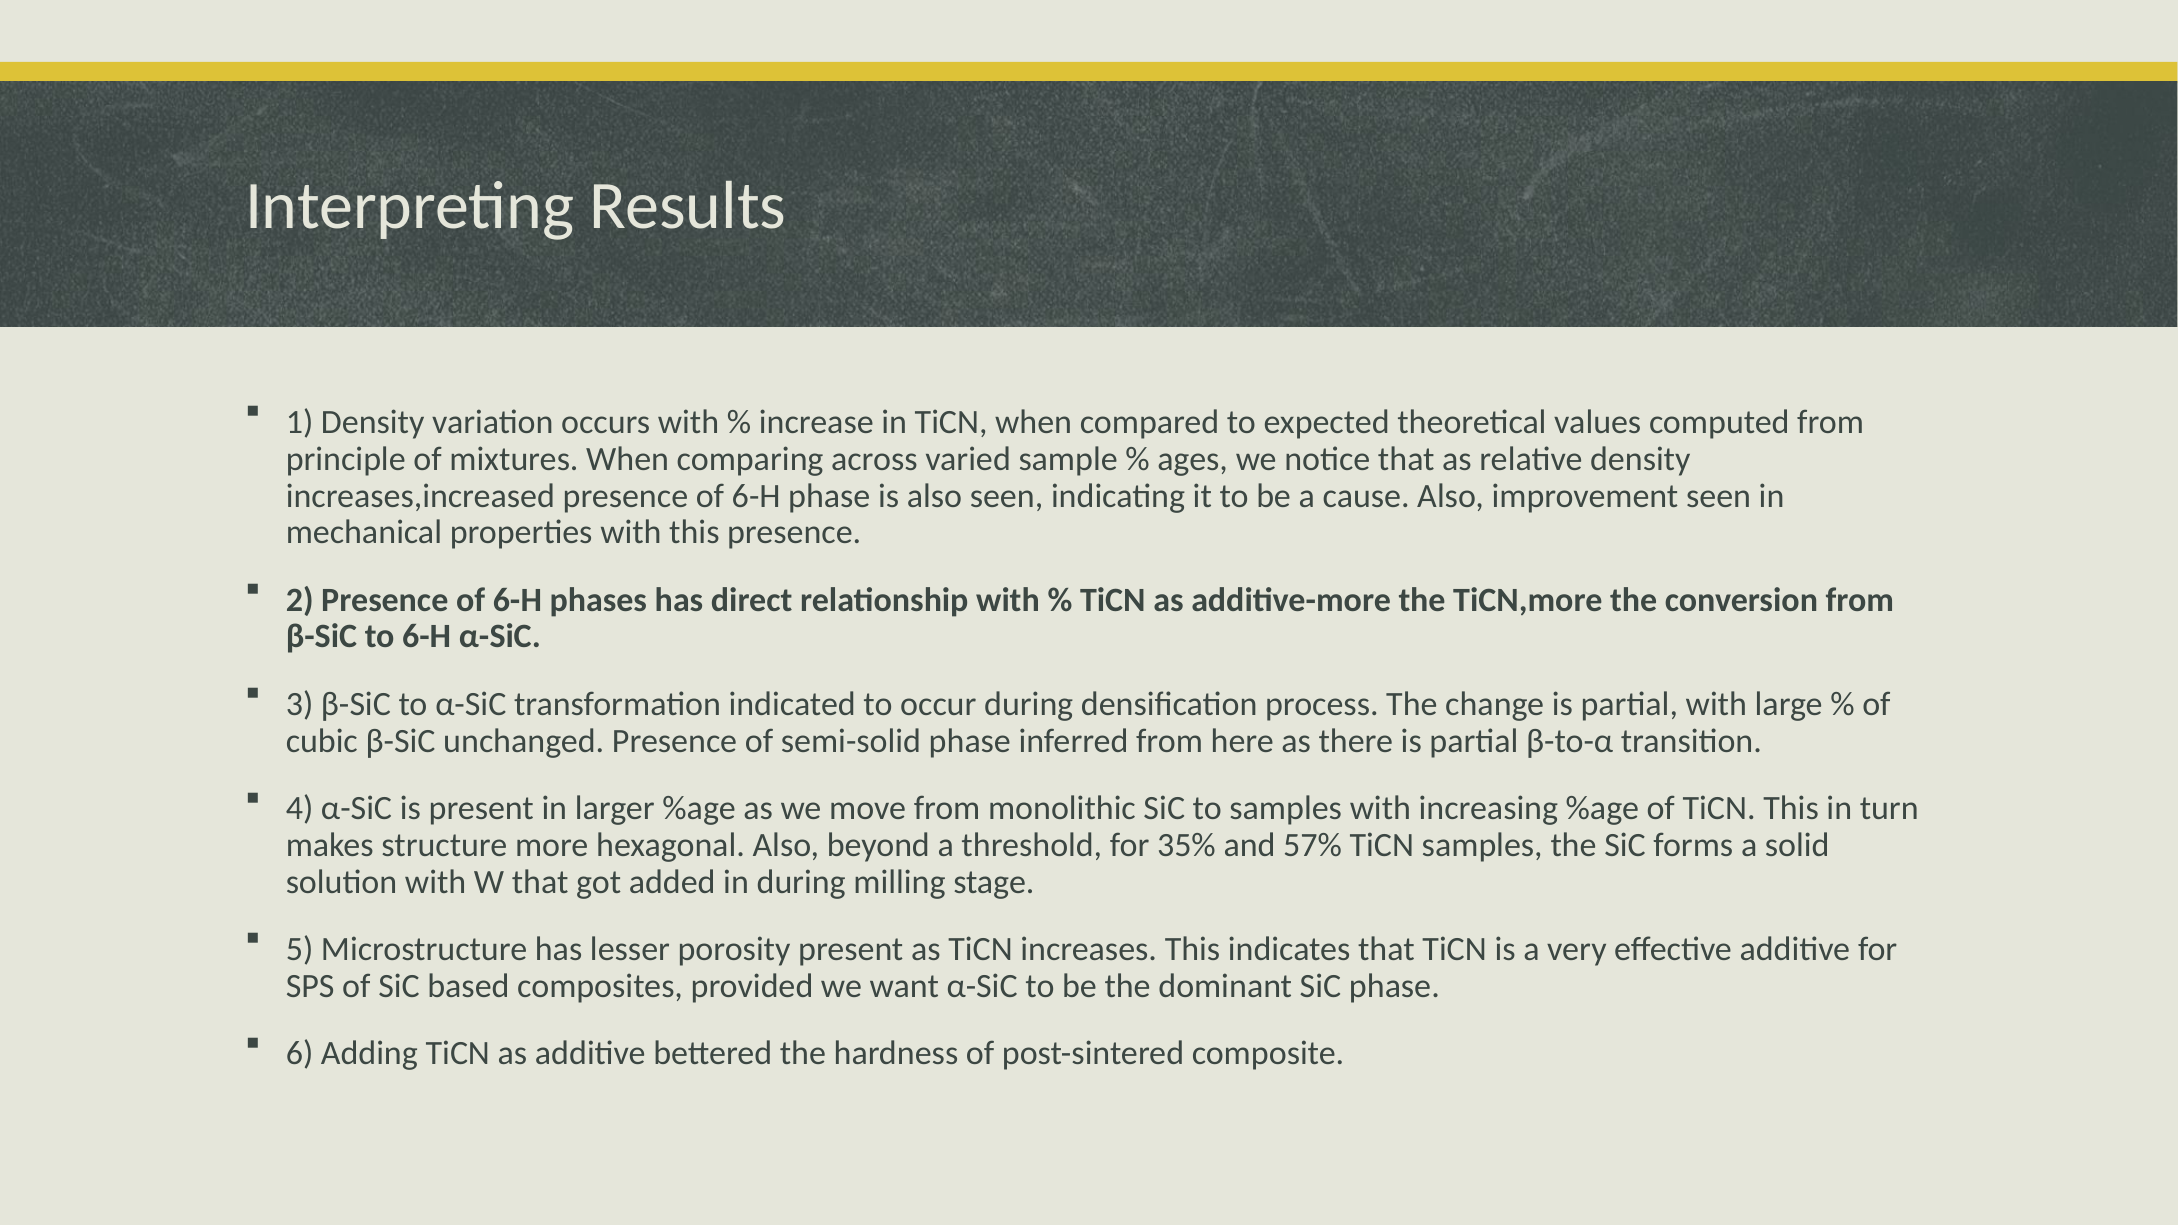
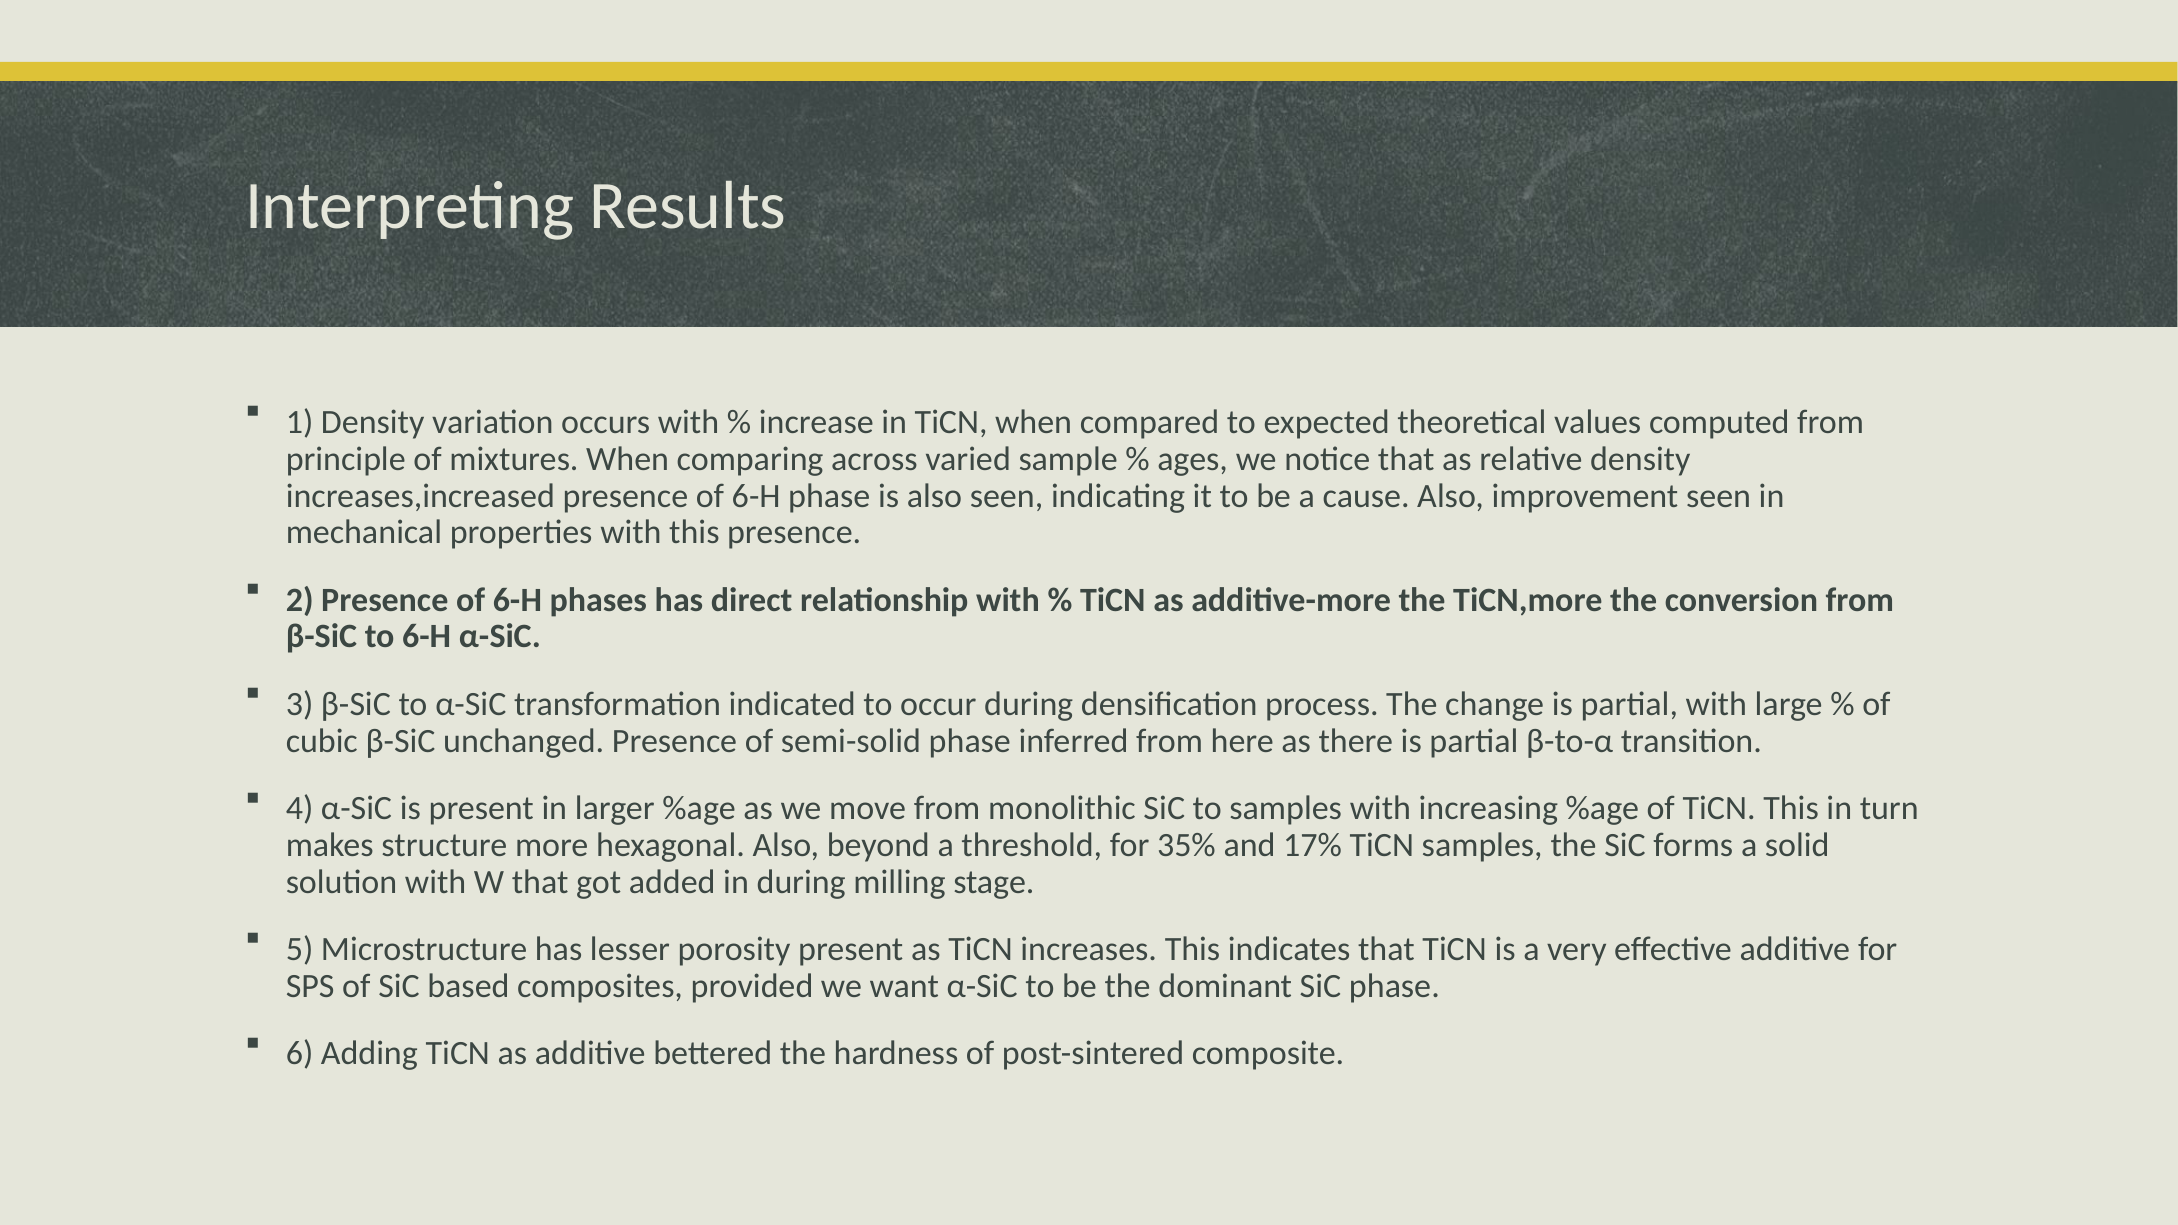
57%: 57% -> 17% (1313, 845)
